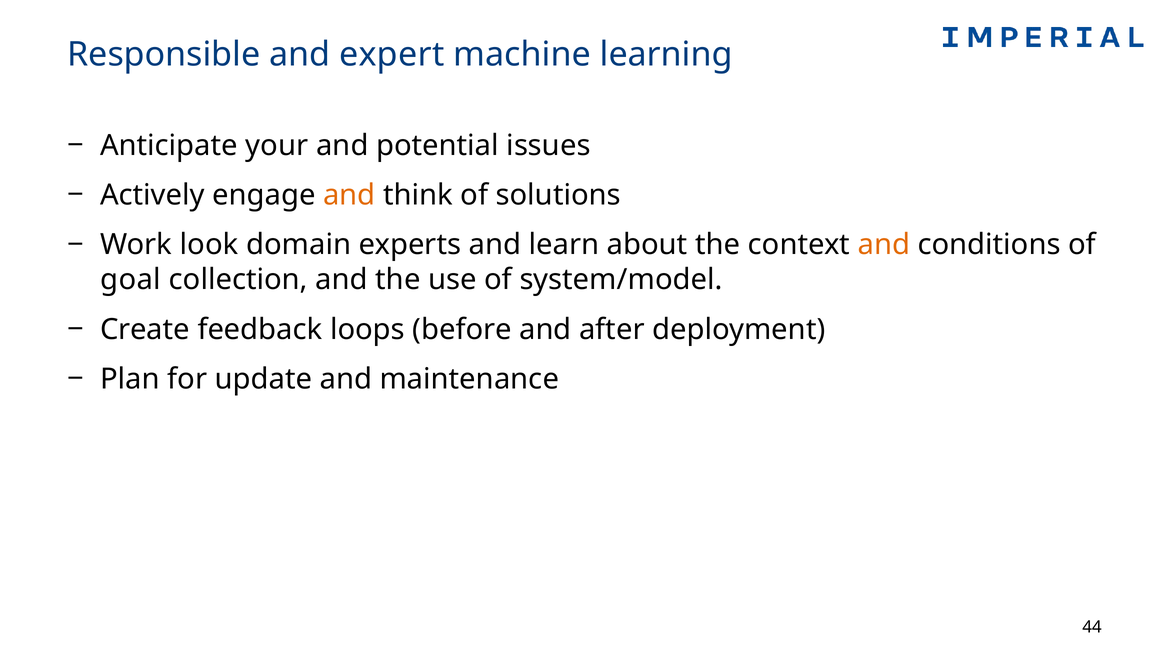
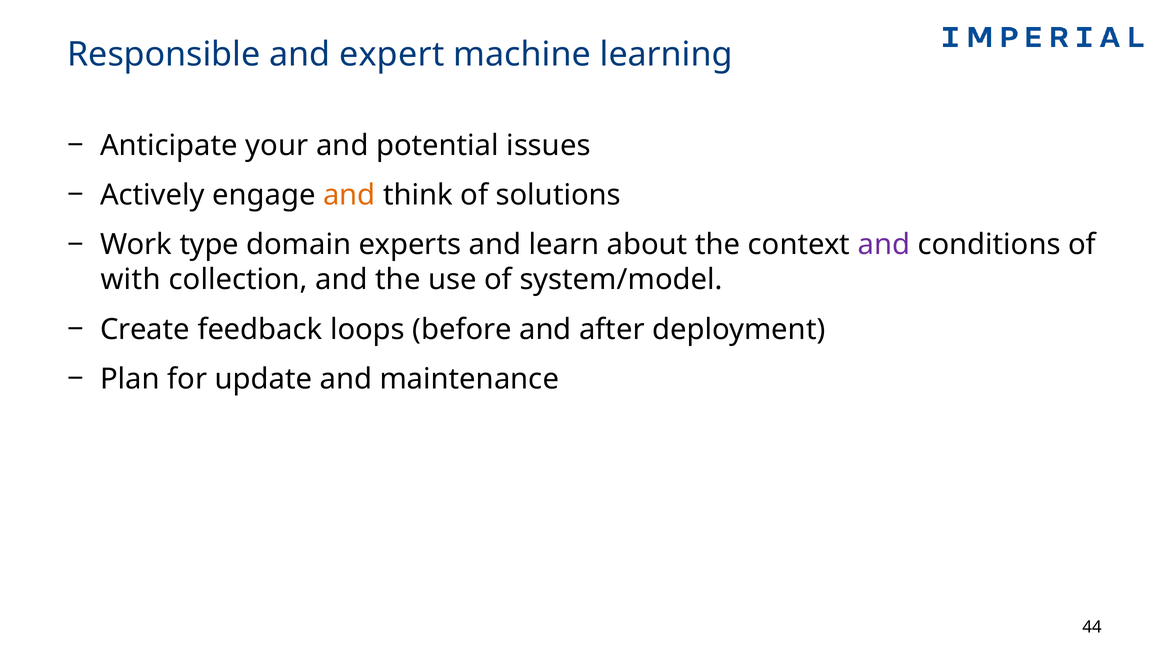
look: look -> type (209, 245)
and colour: orange -> purple (884, 245)
goal: goal -> with (131, 280)
